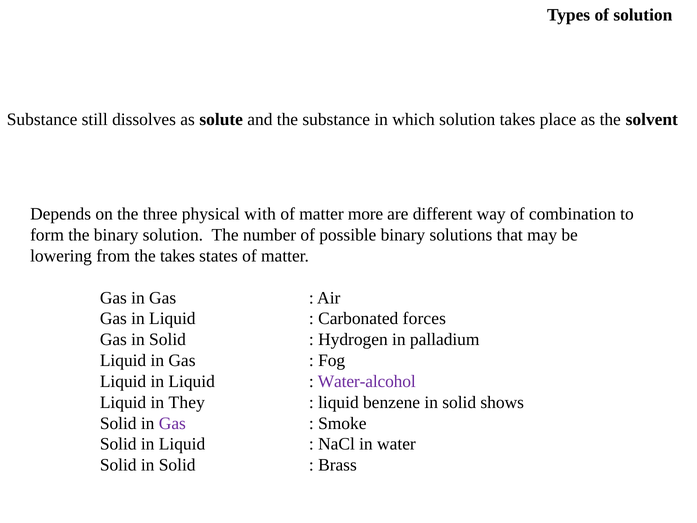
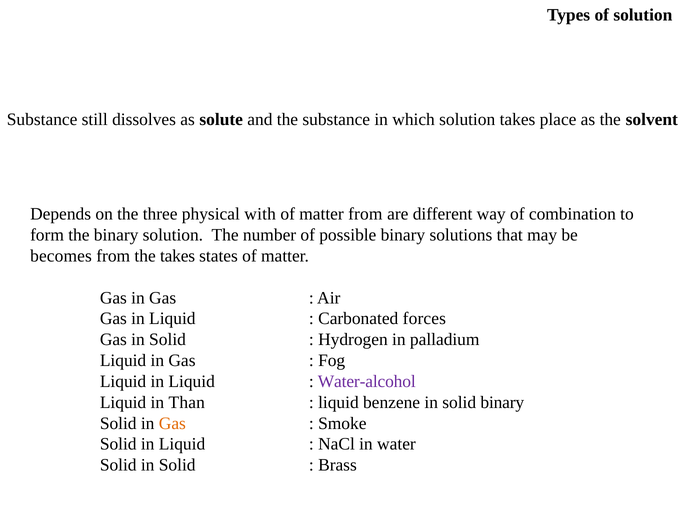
matter more: more -> from (365, 214)
lowering: lowering -> becomes (61, 256)
They: They -> Than (187, 402)
solid shows: shows -> binary (502, 402)
Gas colour: purple -> orange (172, 423)
